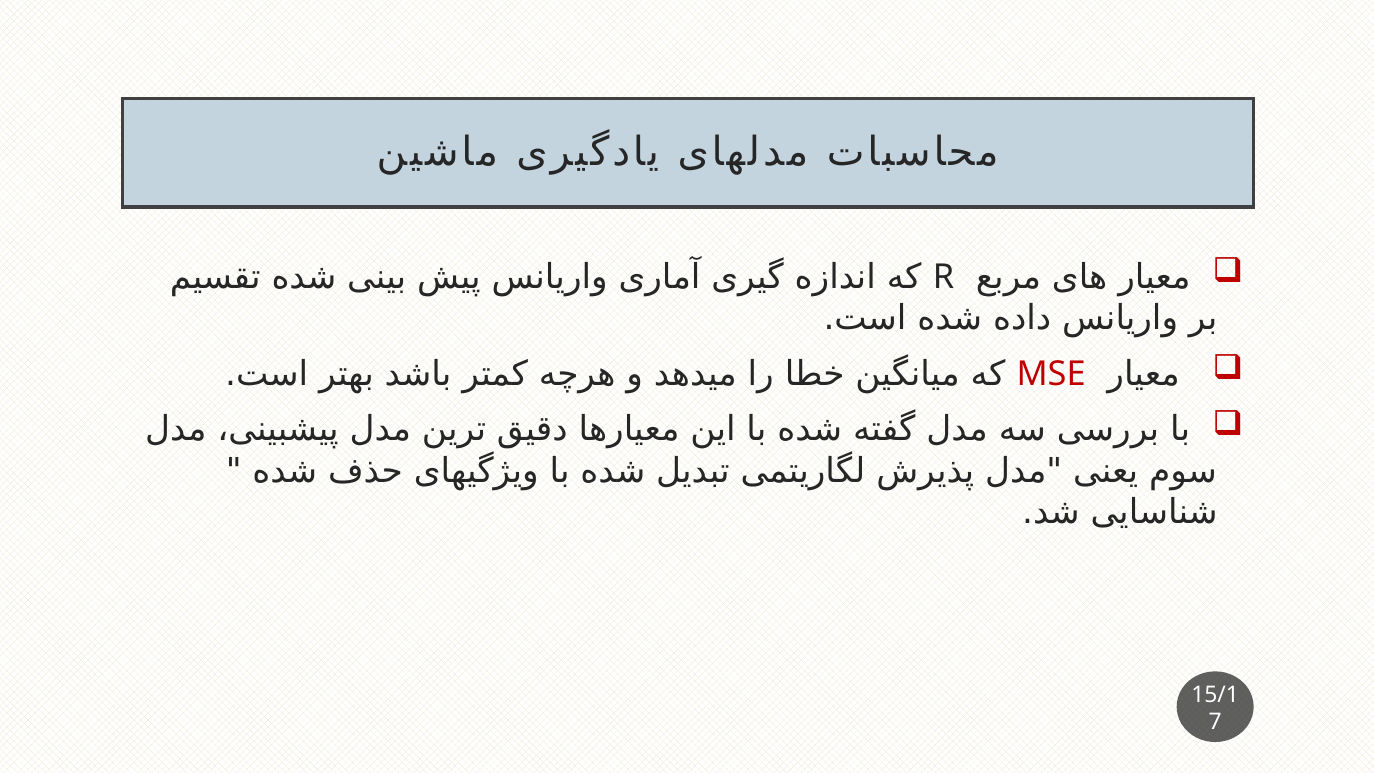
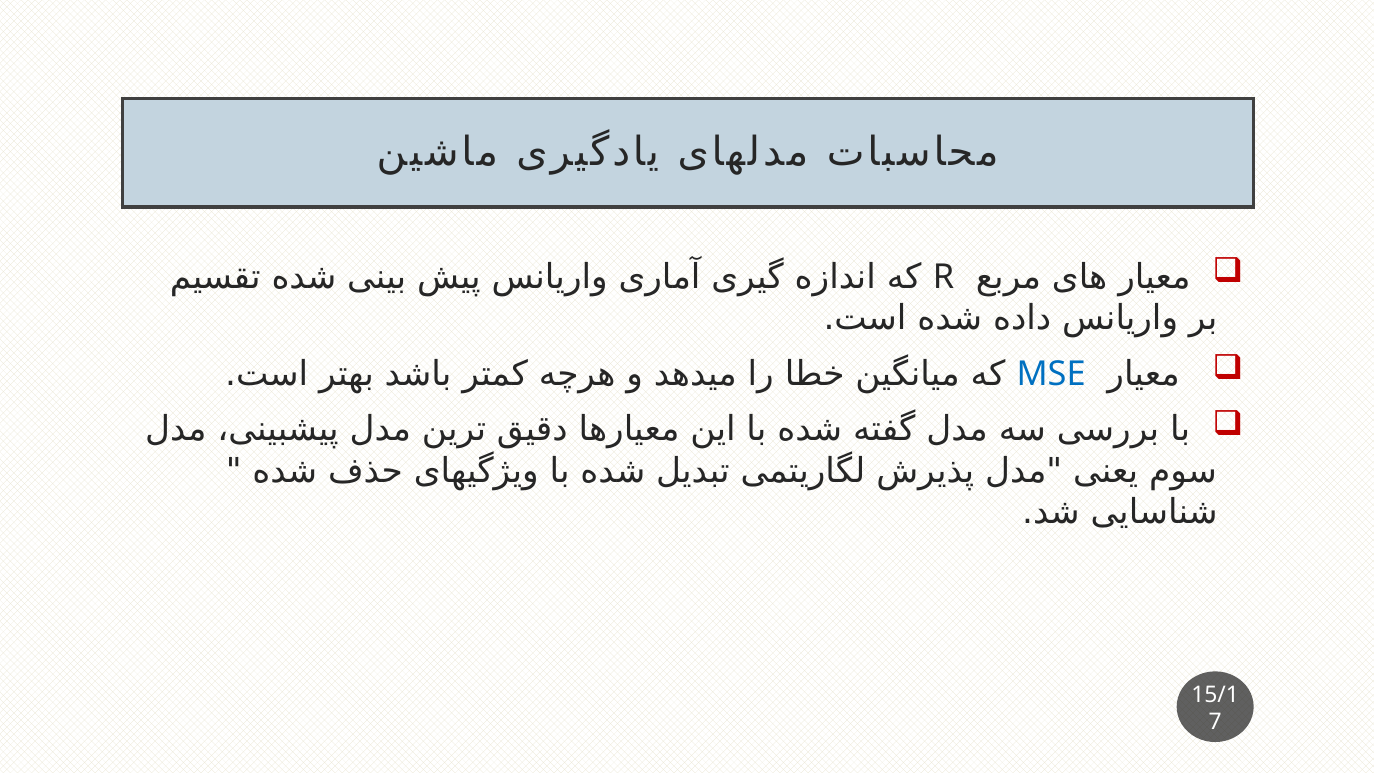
MSE colour: red -> blue (1051, 374)
